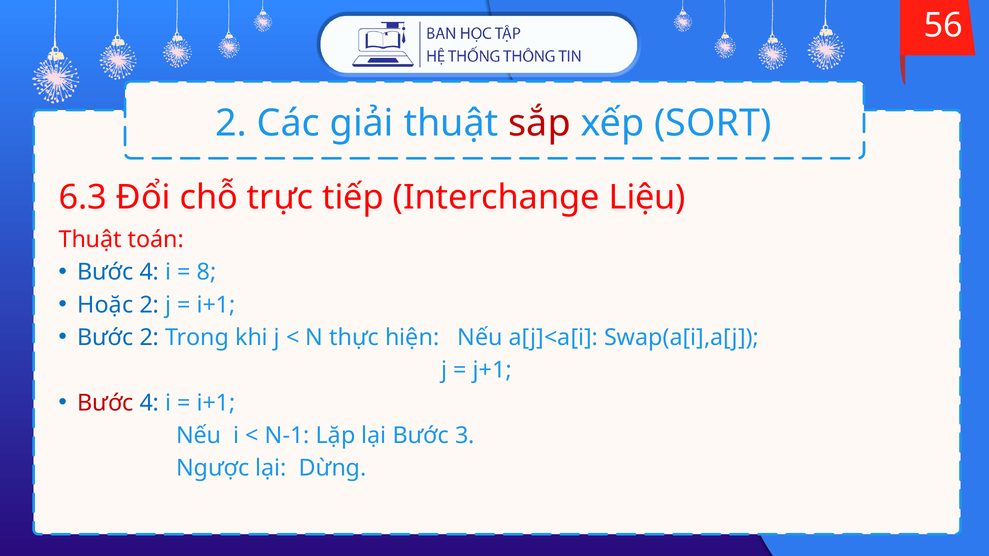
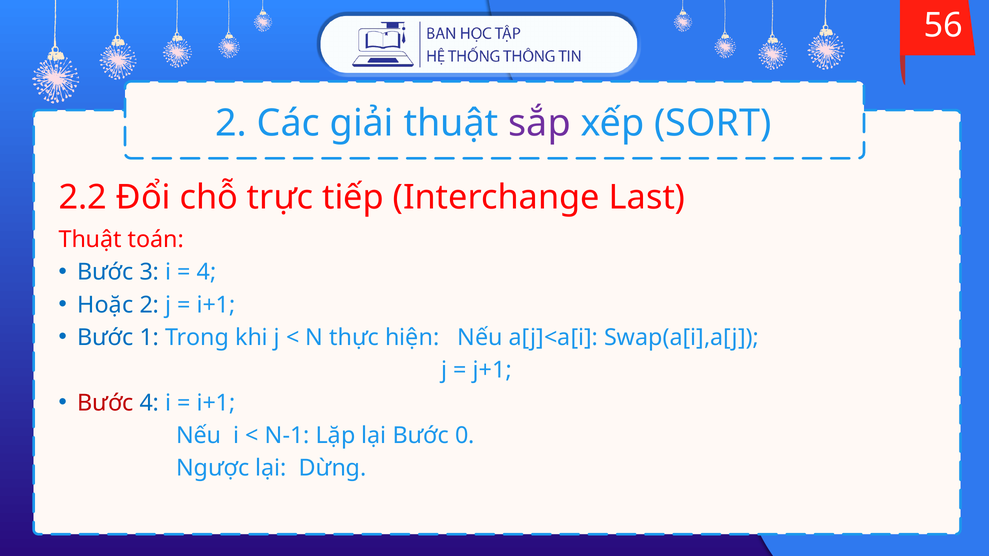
sắp colour: red -> purple (540, 123)
6.3: 6.3 -> 2.2 (83, 198)
Liệu: Liệu -> Last (647, 198)
4: 4 -> 3 (149, 272)
8: 8 -> 4 (206, 272)
Bước 2: 2 -> 1 (149, 338)
3: 3 -> 0 (465, 436)
